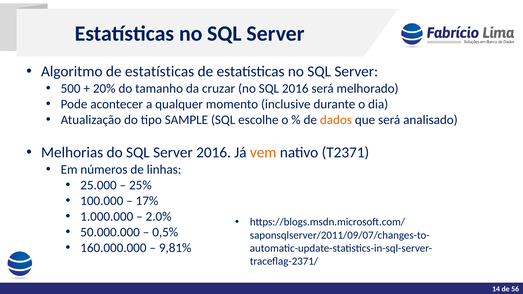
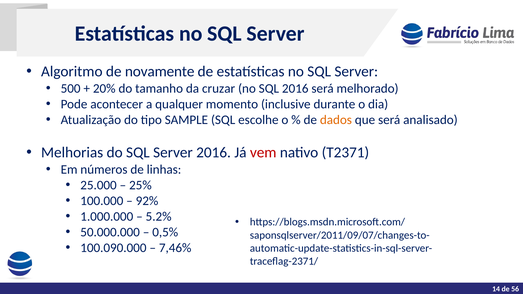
Algoritmo de estatísticas: estatísticas -> novamente (160, 72)
vem colour: orange -> red (263, 153)
17%: 17% -> 92% (147, 201)
2.0%: 2.0% -> 5.2% (159, 217)
160.000.000: 160.000.000 -> 100.090.000 (113, 248)
9,81%: 9,81% -> 7,46% (175, 248)
